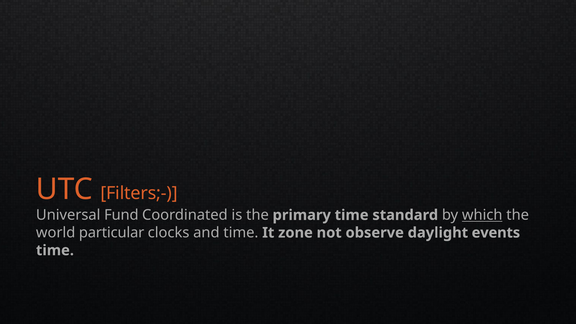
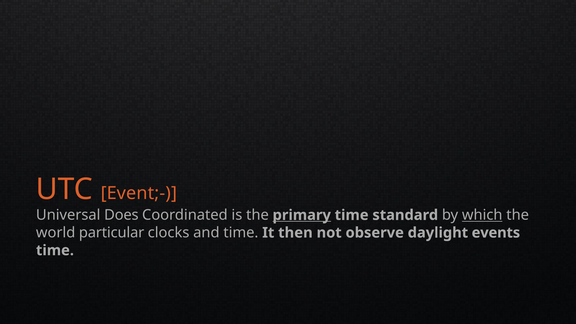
Filters;-: Filters;- -> Event;- (139, 193)
Fund: Fund -> Does (121, 215)
primary underline: none -> present (302, 215)
zone: zone -> then (295, 233)
